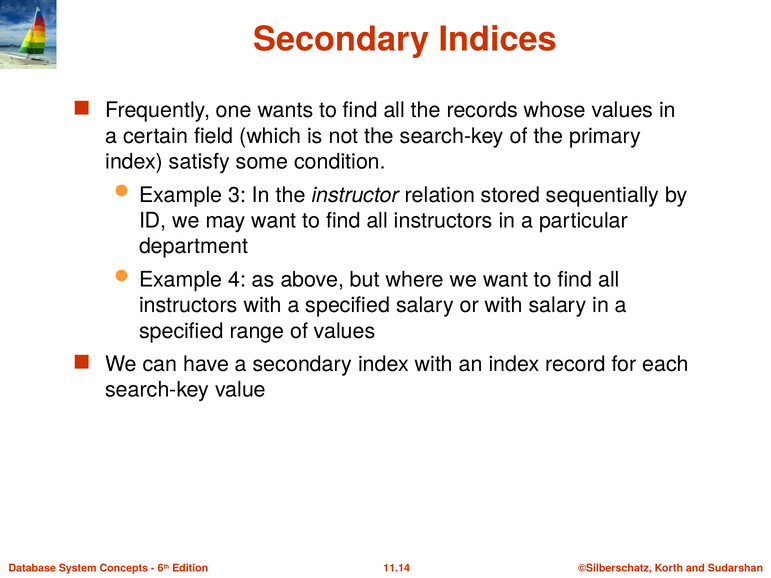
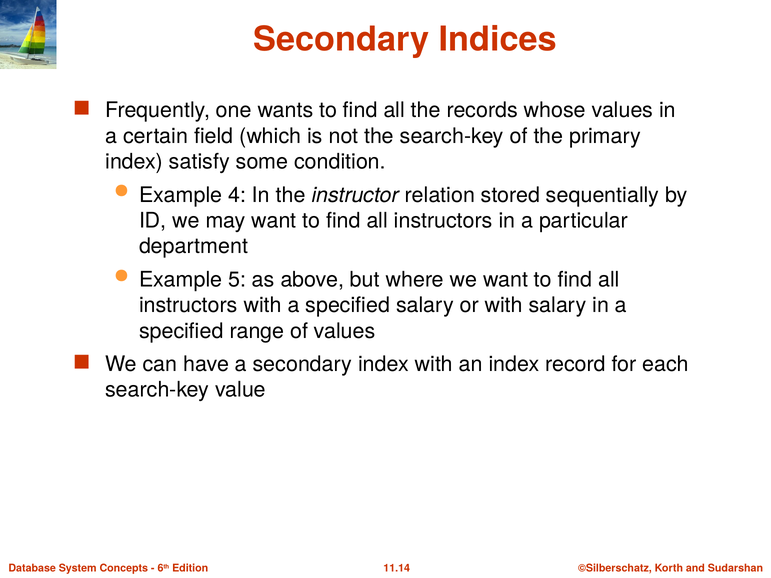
3: 3 -> 4 (237, 195)
4: 4 -> 5 (237, 280)
